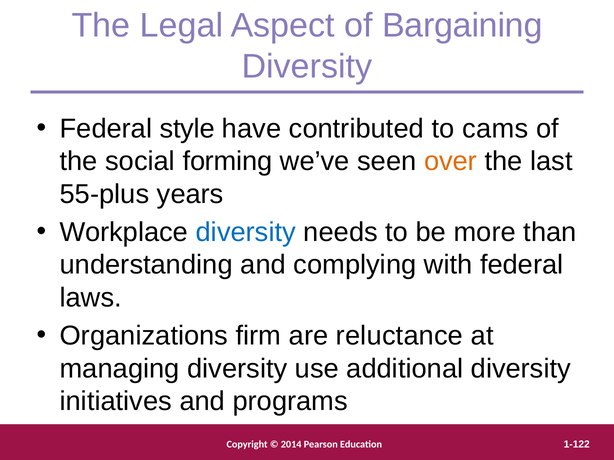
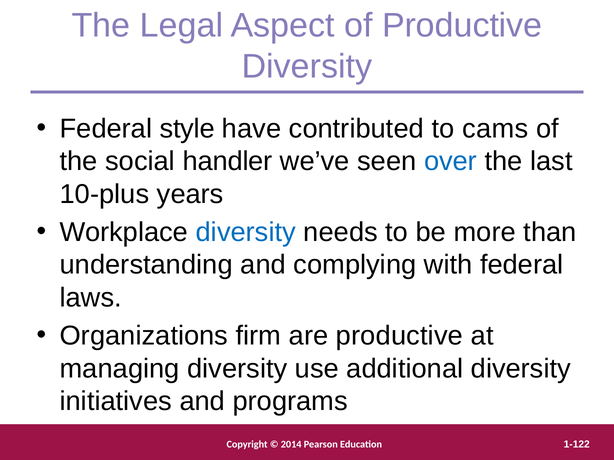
of Bargaining: Bargaining -> Productive (462, 25)
forming: forming -> handler (228, 161)
over colour: orange -> blue (451, 161)
55-plus: 55-plus -> 10-plus (105, 194)
are reluctance: reluctance -> productive (400, 336)
